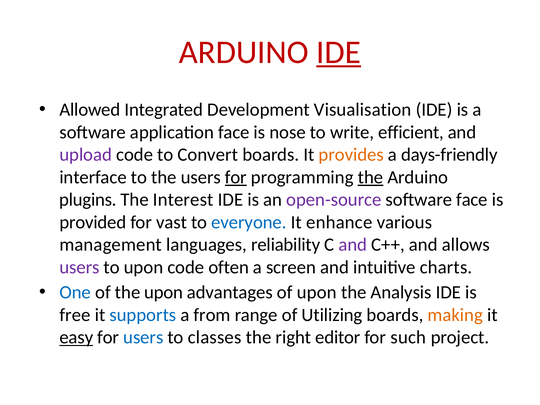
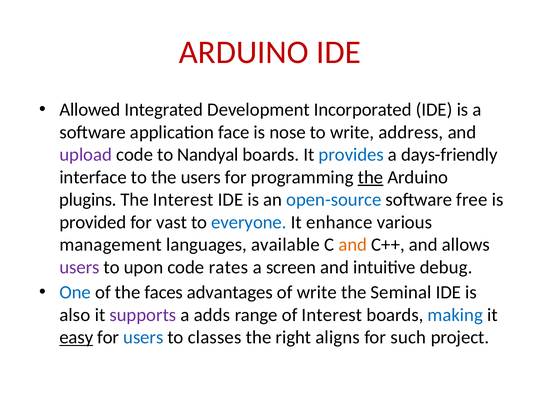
IDE underline: present -> none (339, 52)
Visualisation: Visualisation -> Incorporated (363, 110)
efficient: efficient -> address (411, 132)
Convert: Convert -> Nandyal (208, 155)
provides colour: orange -> blue (351, 155)
for underline: present -> none (236, 177)
open-source colour: purple -> blue (334, 200)
software face: face -> free (472, 200)
reliability: reliability -> available (285, 245)
and colour: purple -> orange (353, 245)
often: often -> rates (229, 267)
charts: charts -> debug (446, 267)
the upon: upon -> faces (164, 292)
of upon: upon -> write (317, 292)
Analysis: Analysis -> Seminal (401, 292)
free: free -> also (75, 315)
supports colour: blue -> purple (143, 315)
from: from -> adds (212, 315)
of Utilizing: Utilizing -> Interest (332, 315)
making colour: orange -> blue (455, 315)
editor: editor -> aligns (338, 337)
